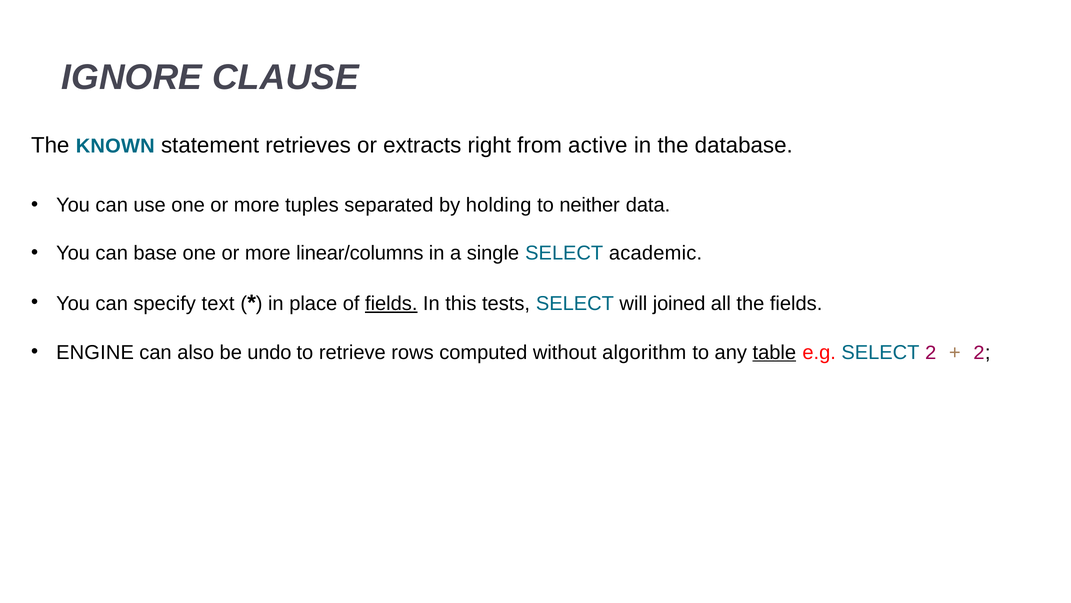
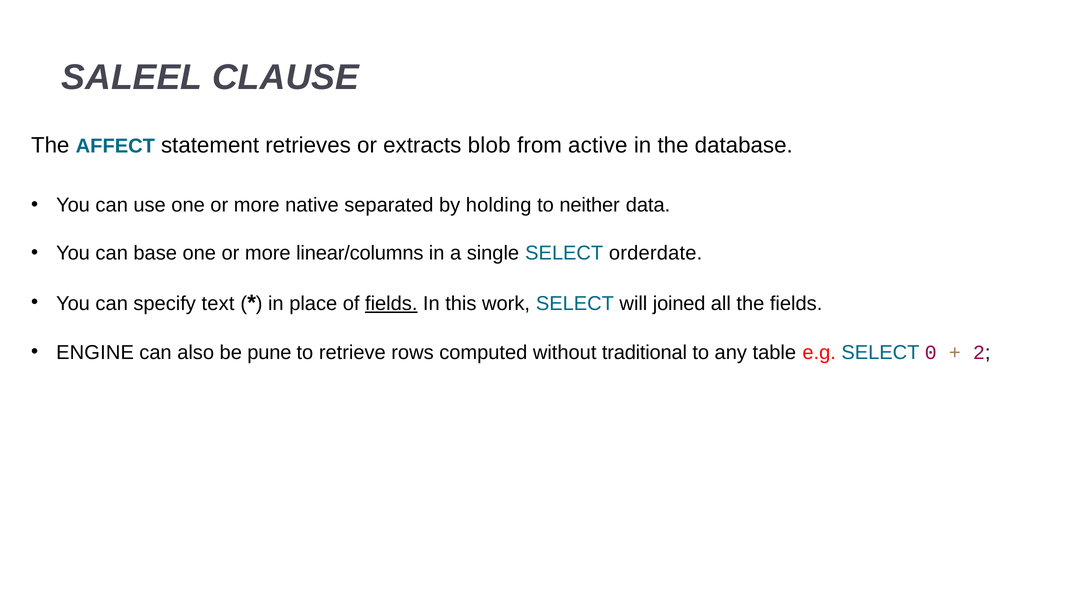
IGNORE: IGNORE -> SALEEL (132, 77)
KNOWN: KNOWN -> AFFECT (115, 146)
right: right -> blob (489, 145)
tuples: tuples -> native (312, 205)
academic: academic -> orderdate (656, 253)
tests: tests -> work (506, 303)
undo: undo -> pune (269, 352)
algorithm: algorithm -> traditional (644, 352)
table underline: present -> none (774, 352)
SELECT 2: 2 -> 0 (931, 352)
